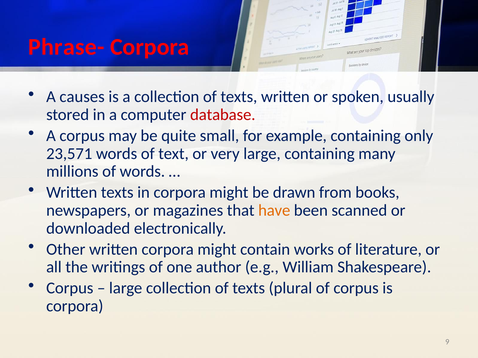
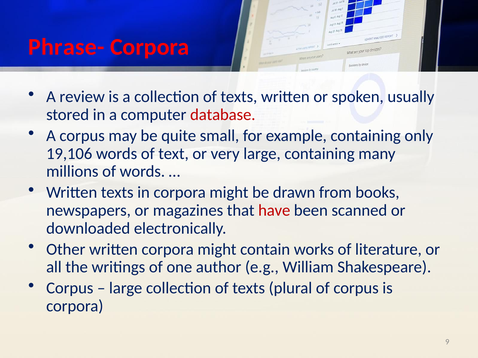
causes: causes -> review (82, 97)
23,571: 23,571 -> 19,106 (69, 154)
have colour: orange -> red (274, 211)
